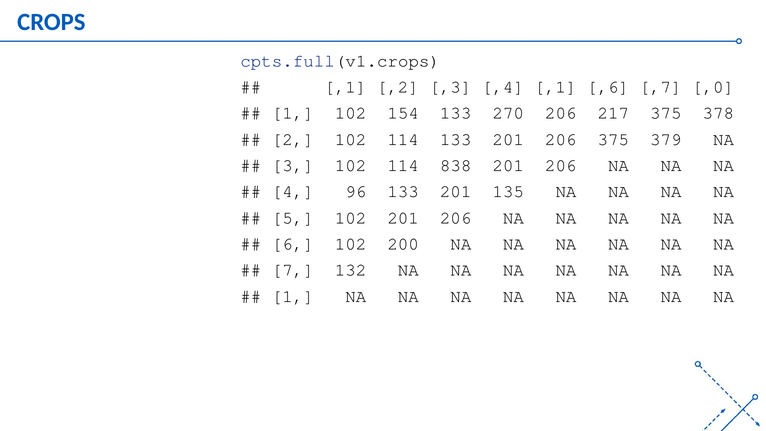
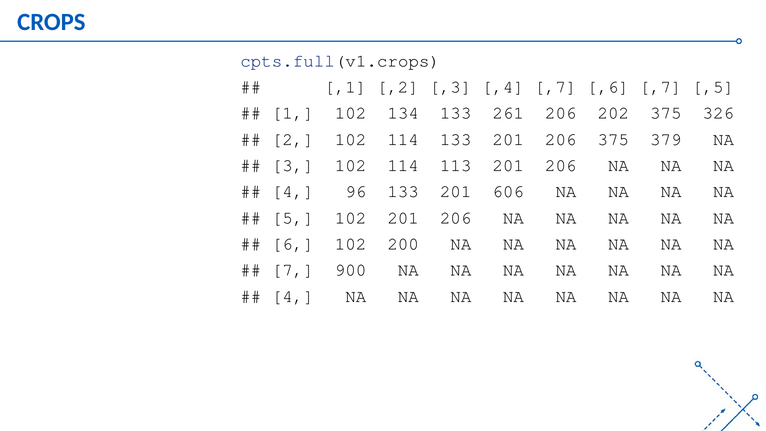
,4 ,1: ,1 -> ,7 (555, 87)
,0: ,0 -> ,5 (713, 87)
154: 154 -> 134 (403, 113)
270: 270 -> 261 (508, 113)
217: 217 -> 202 (613, 113)
378: 378 -> 326 (718, 113)
838: 838 -> 113 (456, 165)
135: 135 -> 606 (508, 192)
132: 132 -> 900 (351, 270)
1: 1 -> 4 (293, 296)
